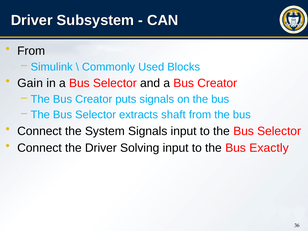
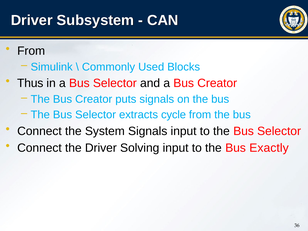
Gain: Gain -> Thus (30, 83)
shaft: shaft -> cycle (174, 115)
